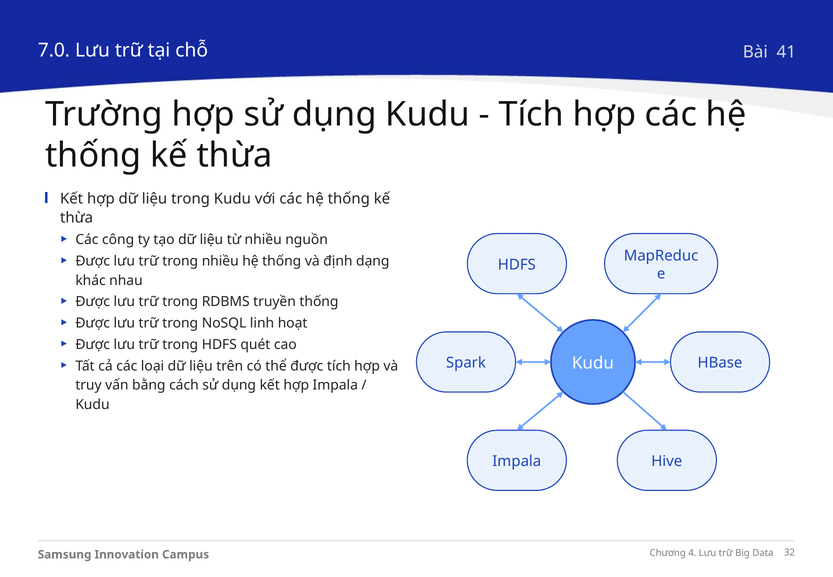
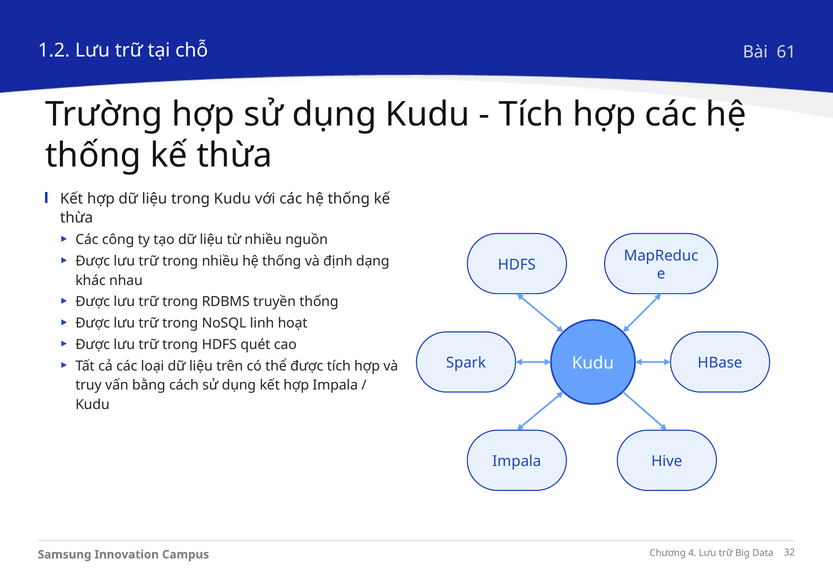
7.0: 7.0 -> 1.2 (54, 51)
41: 41 -> 61 (786, 52)
